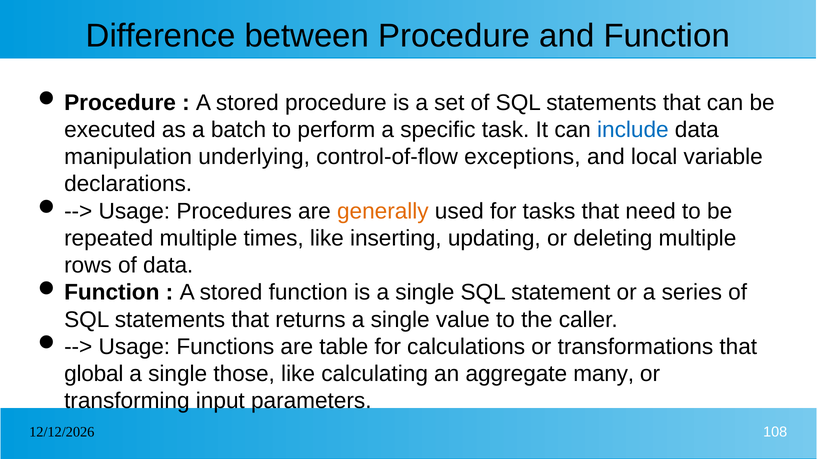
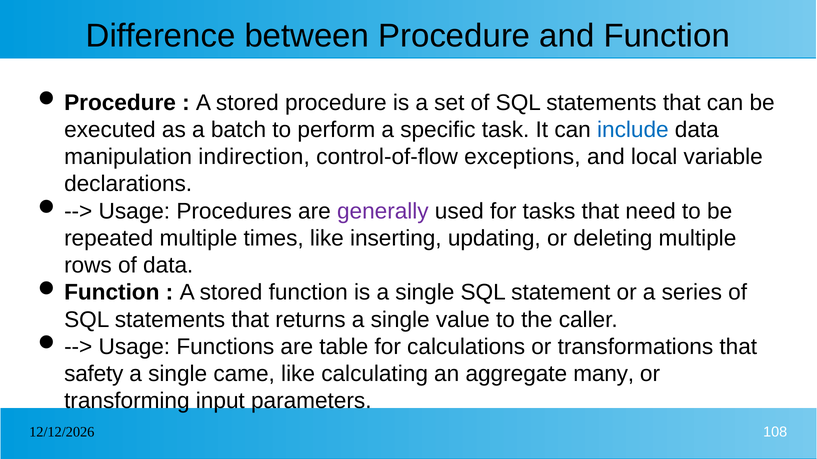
underlying: underlying -> indirection (254, 157)
generally colour: orange -> purple (383, 211)
global: global -> safety (94, 374)
those: those -> came (244, 374)
